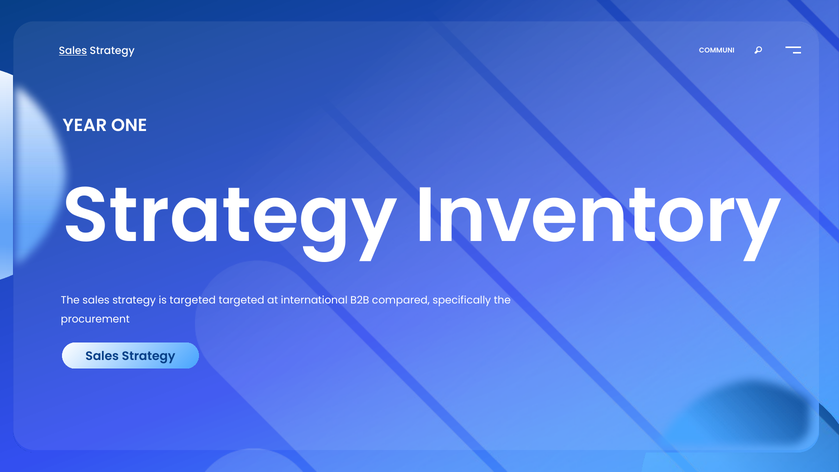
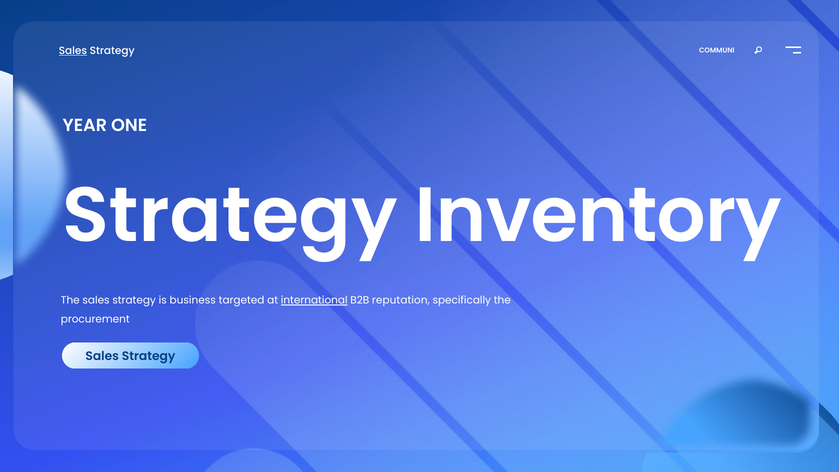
is targeted: targeted -> business (193, 300)
international underline: none -> present (314, 300)
compared: compared -> reputation (401, 300)
